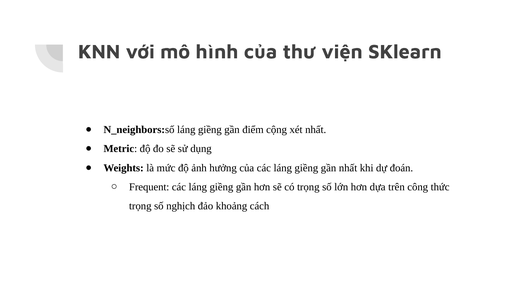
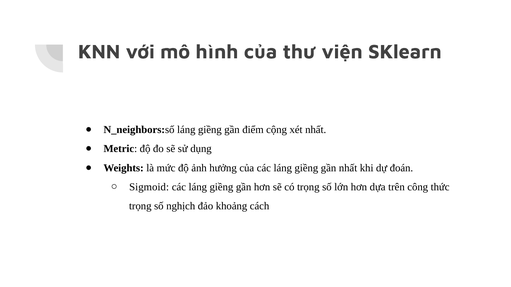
Frequent: Frequent -> Sigmoid (149, 187)
